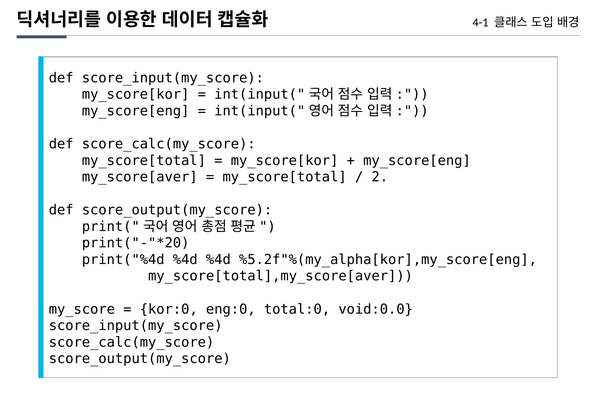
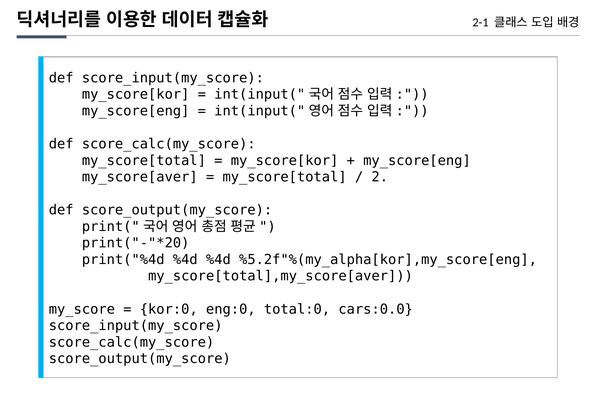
4-1: 4-1 -> 2-1 (481, 23)
void:0.0: void:0.0 -> cars:0.0 (376, 309)
